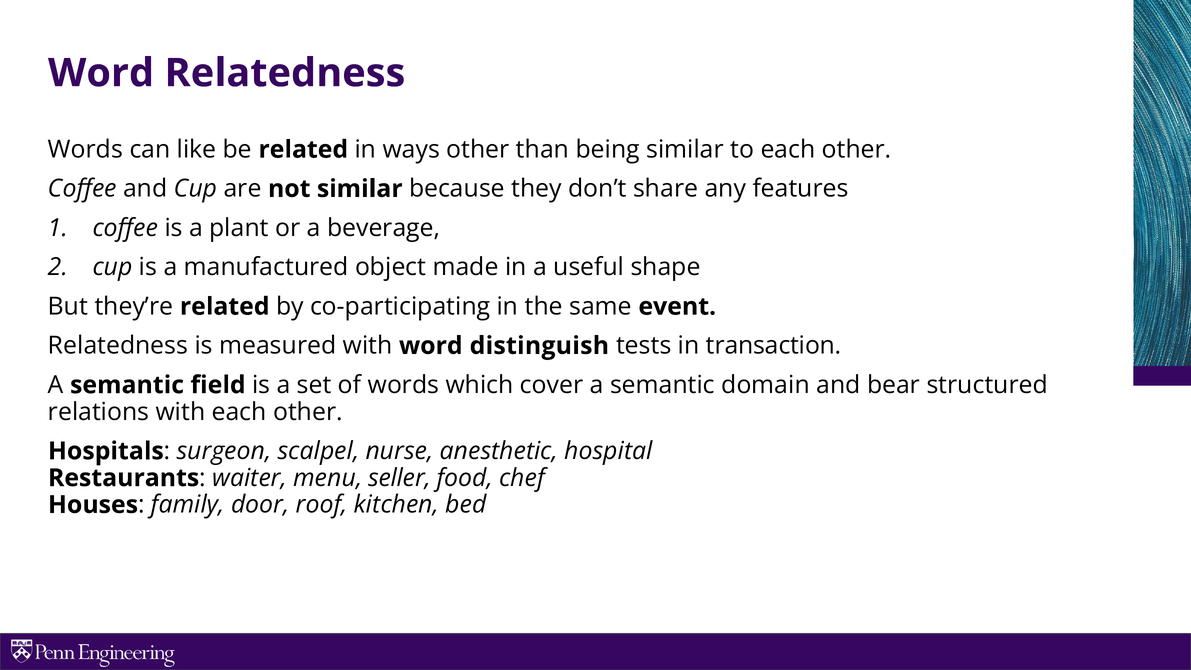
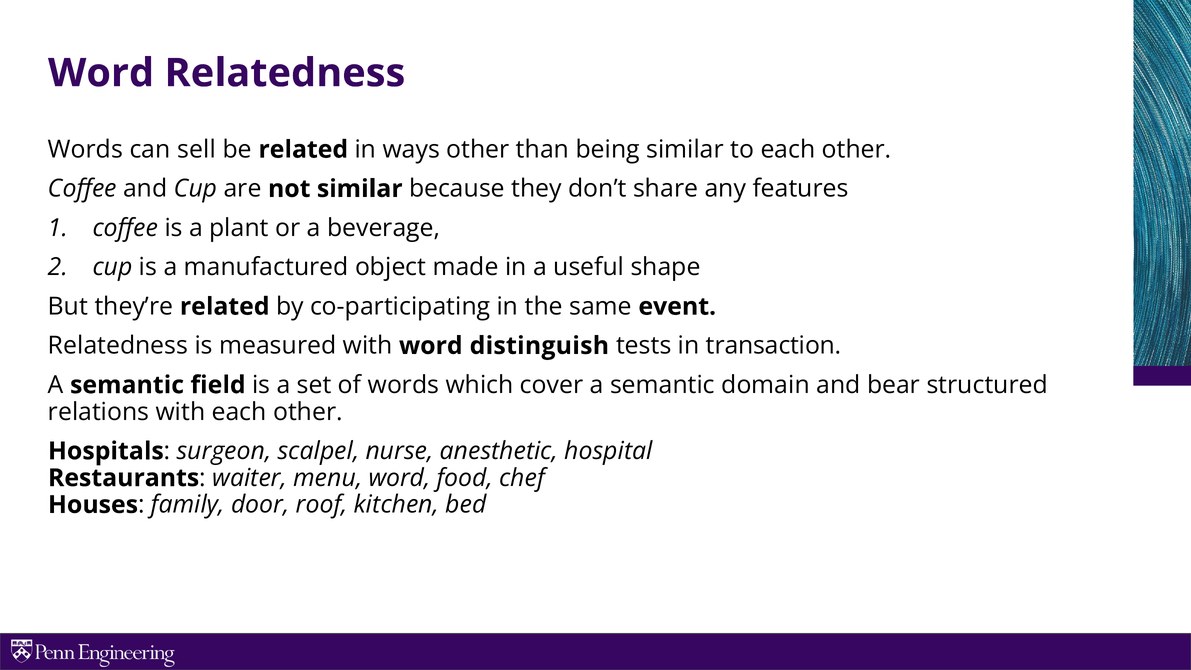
like: like -> sell (197, 149)
menu seller: seller -> word (399, 478)
